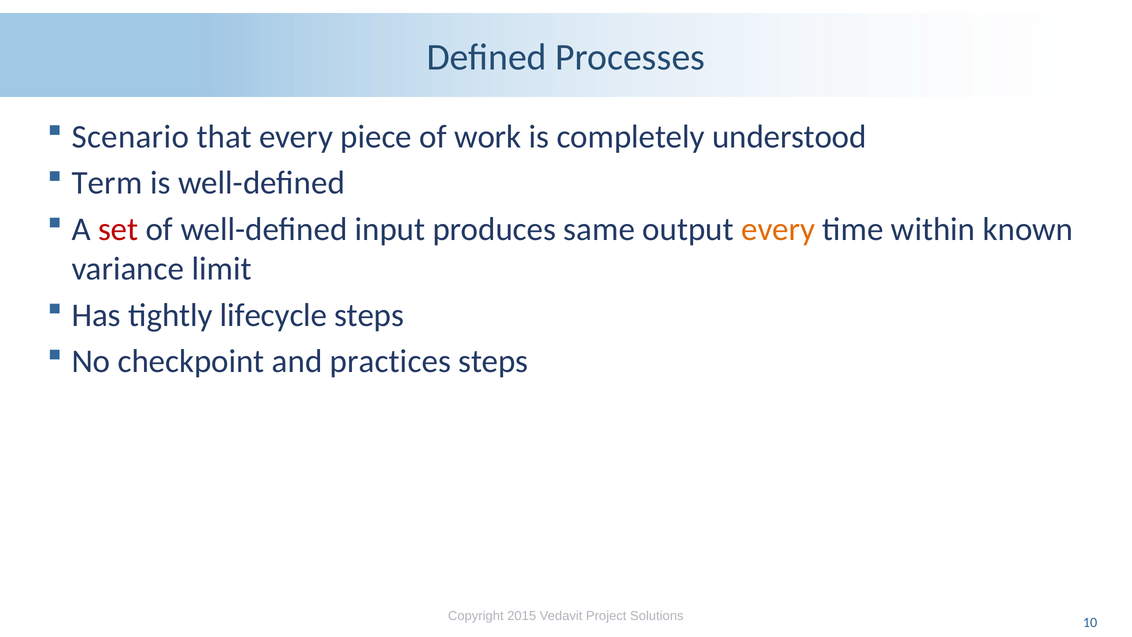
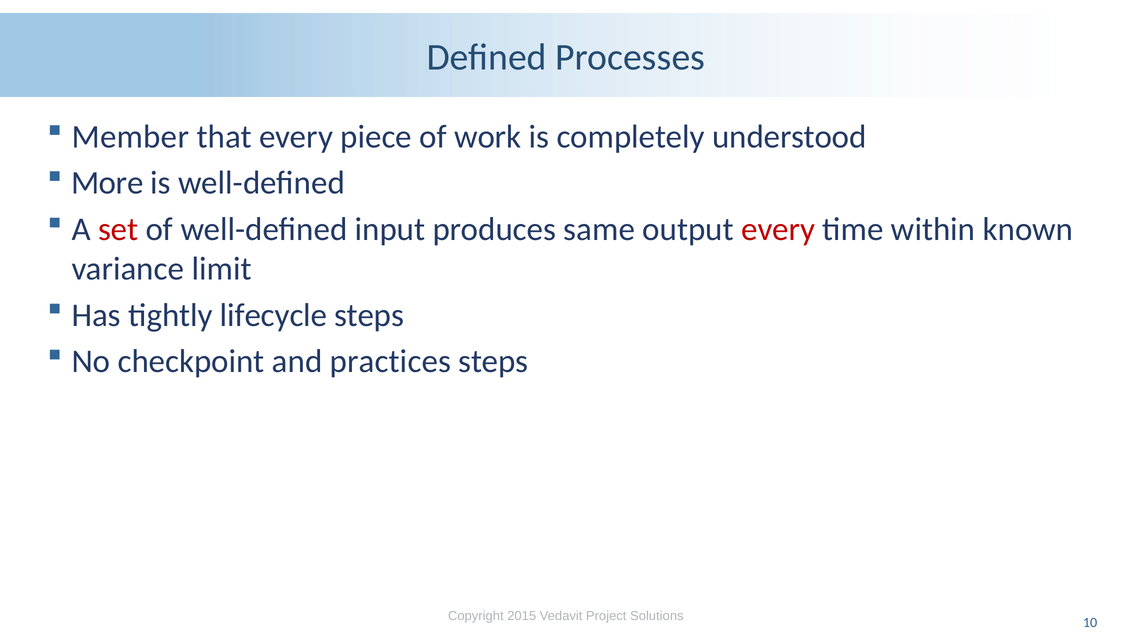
Scenario: Scenario -> Member (130, 137)
Term: Term -> More (107, 183)
every colour: orange -> red (778, 229)
